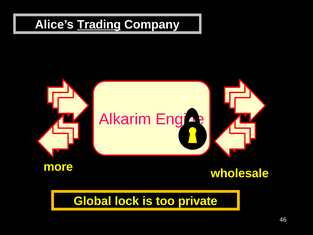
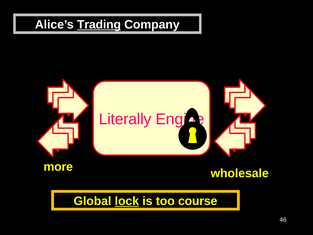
Alkarim: Alkarim -> Literally (125, 119)
lock underline: none -> present (127, 201)
private: private -> course (198, 201)
